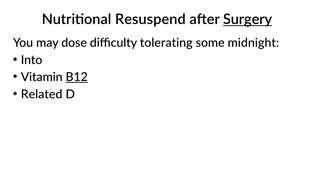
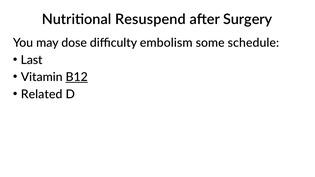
Surgery underline: present -> none (248, 20)
tolerating: tolerating -> embolism (166, 43)
midnight: midnight -> schedule (253, 43)
Into: Into -> Last (32, 60)
